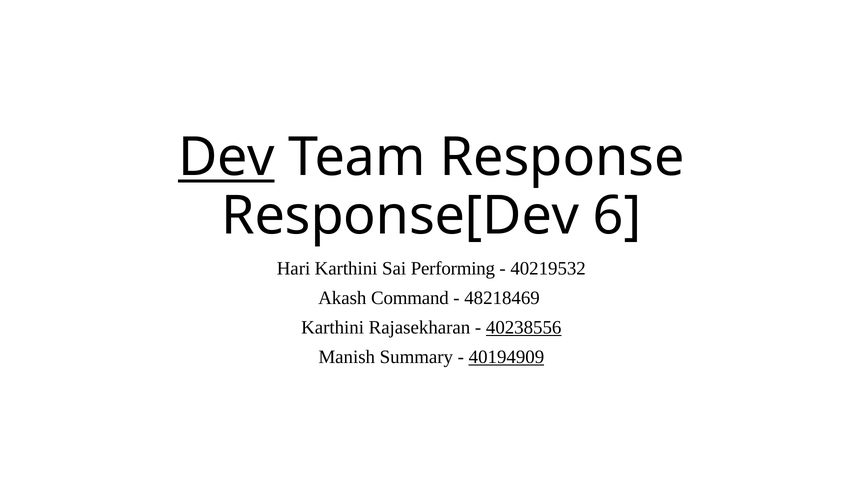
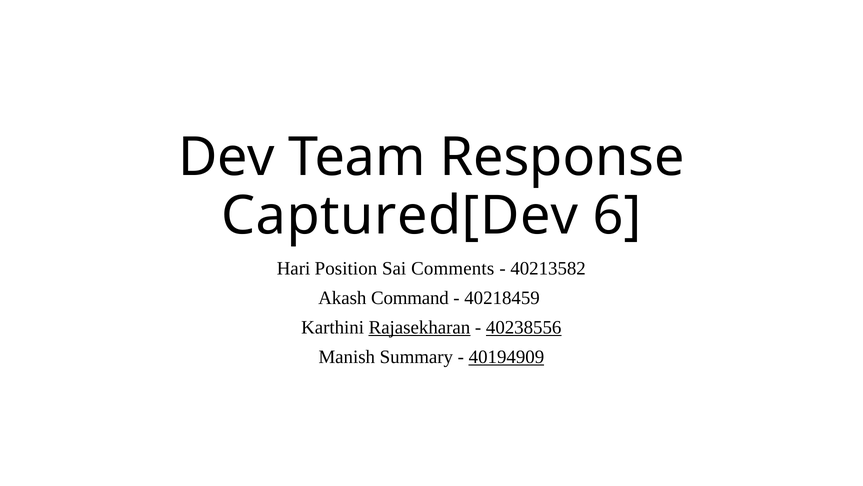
Dev underline: present -> none (226, 157)
Response[Dev: Response[Dev -> Captured[Dev (400, 216)
Hari Karthini: Karthini -> Position (346, 268)
Performing: Performing -> Comments (453, 268)
40219532: 40219532 -> 40213582 (548, 268)
48218469: 48218469 -> 40218459 (502, 298)
Rajasekharan underline: none -> present (419, 327)
